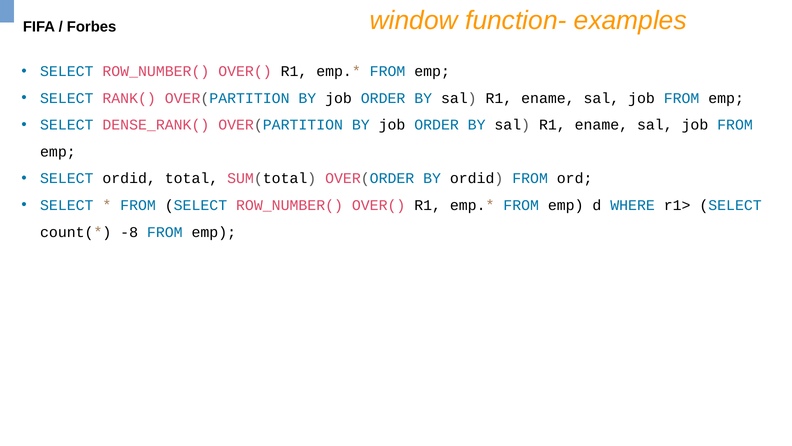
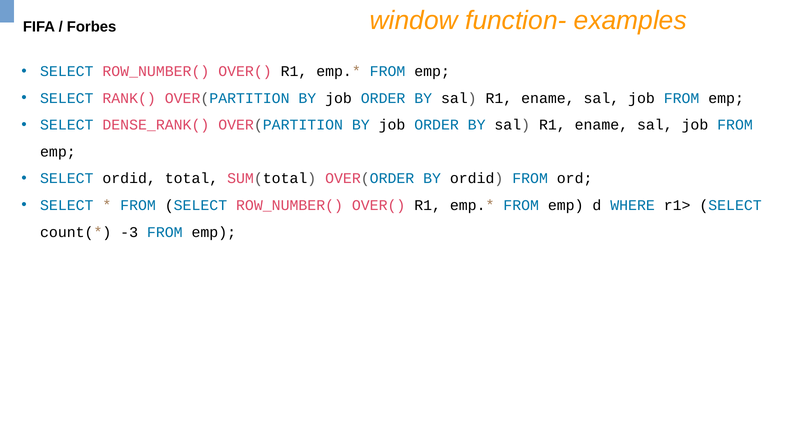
-8: -8 -> -3 (129, 232)
